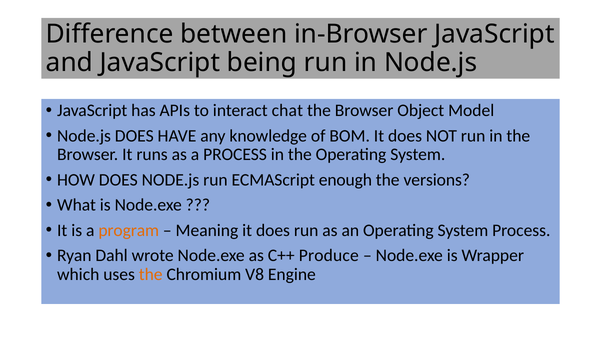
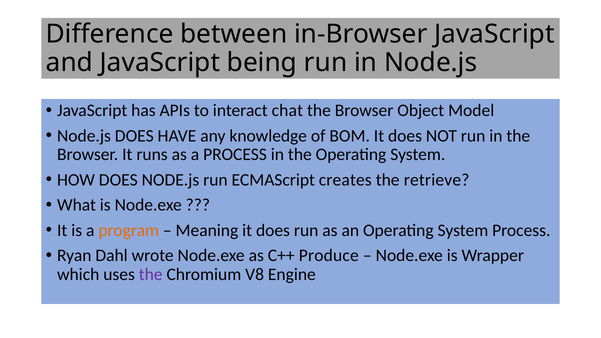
enough: enough -> creates (345, 180)
versions: versions -> retrieve (437, 180)
the colour: orange -> purple (151, 274)
